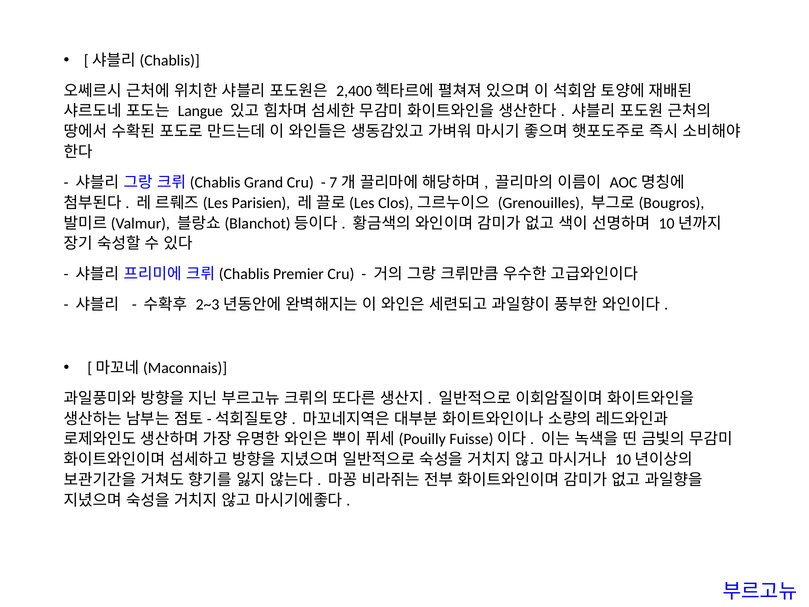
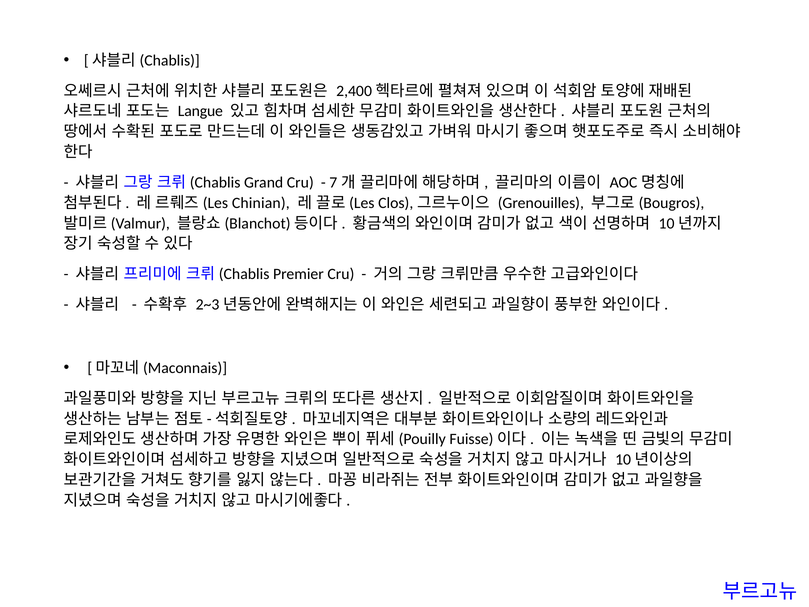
Parisien: Parisien -> Chinian (261, 203)
